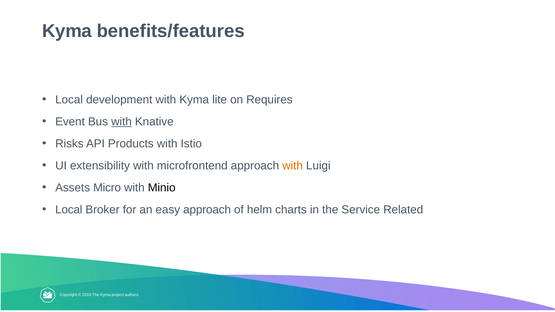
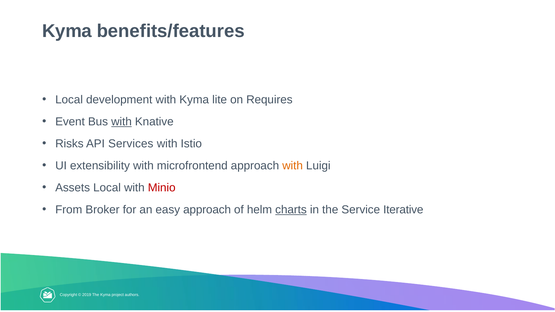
Products: Products -> Services (131, 144)
Assets Micro: Micro -> Local (107, 188)
Minio colour: black -> red (162, 188)
Local: Local -> From (69, 210)
charts underline: none -> present (291, 210)
Related: Related -> Iterative (403, 210)
